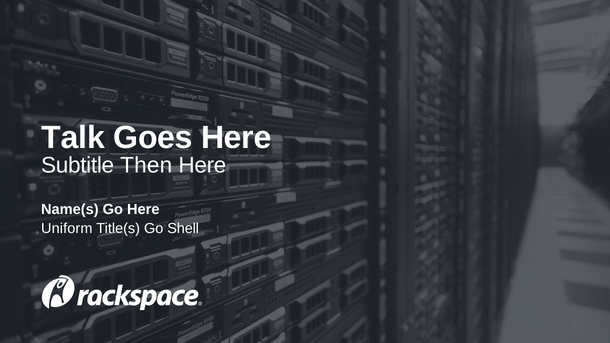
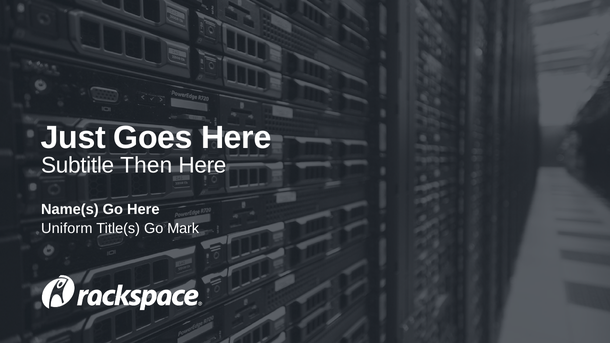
Talk: Talk -> Just (73, 138)
Shell: Shell -> Mark (183, 228)
